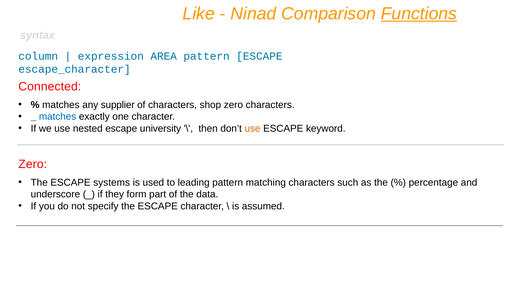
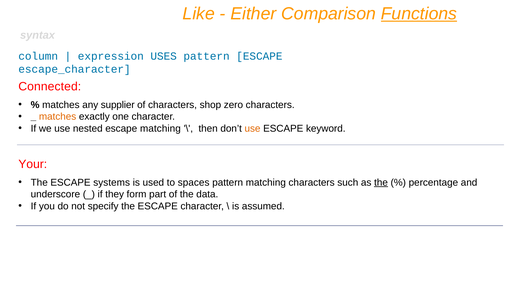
Ninad: Ninad -> Either (253, 14)
AREA: AREA -> USES (164, 56)
matches colour: blue -> orange (58, 117)
escape university: university -> matching (160, 129)
Zero: Zero -> Your (33, 164)
leading: leading -> spaces (194, 183)
the underline: none -> present (381, 183)
